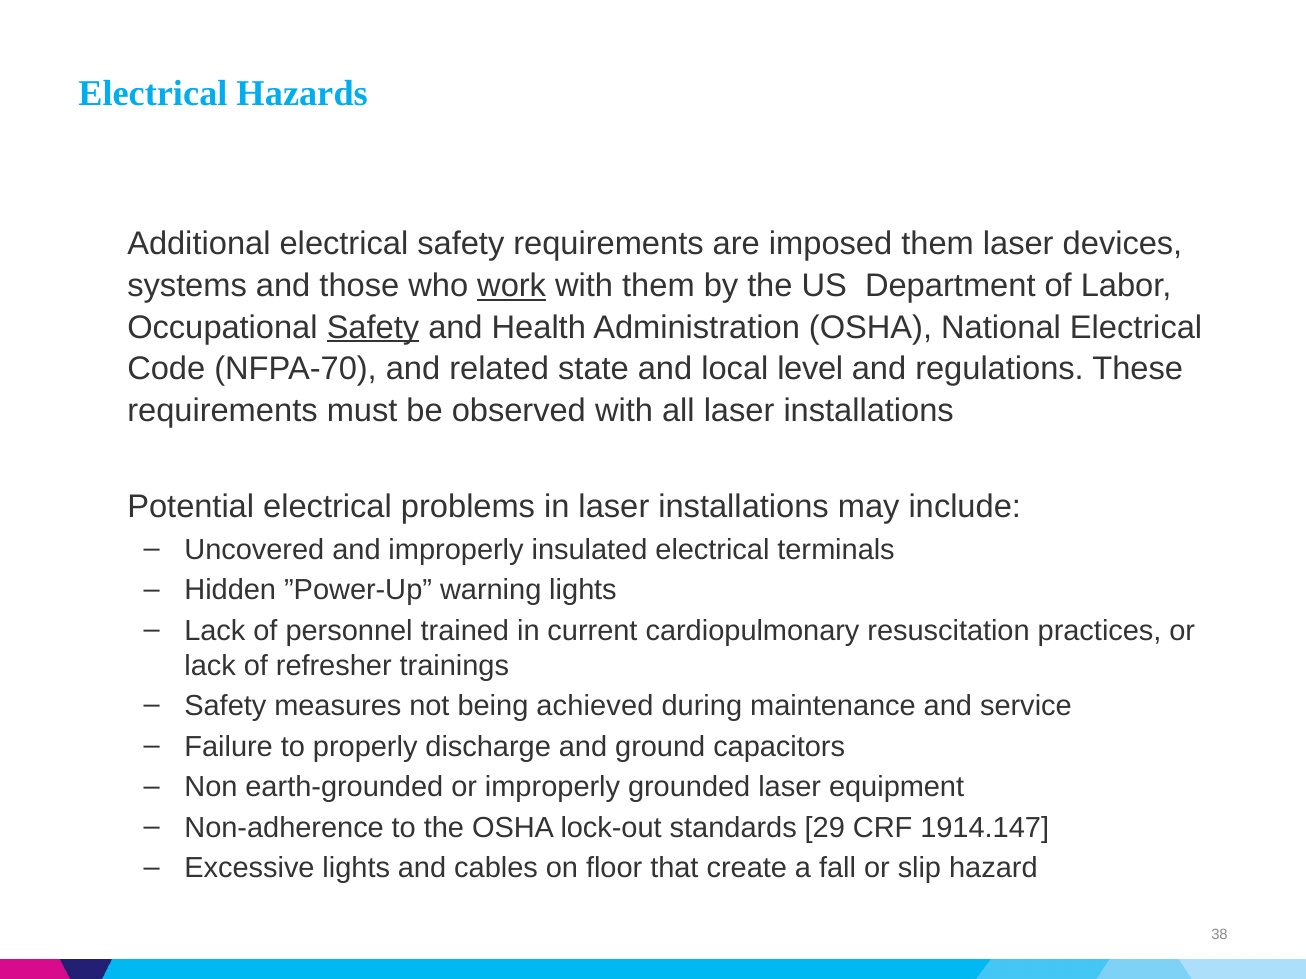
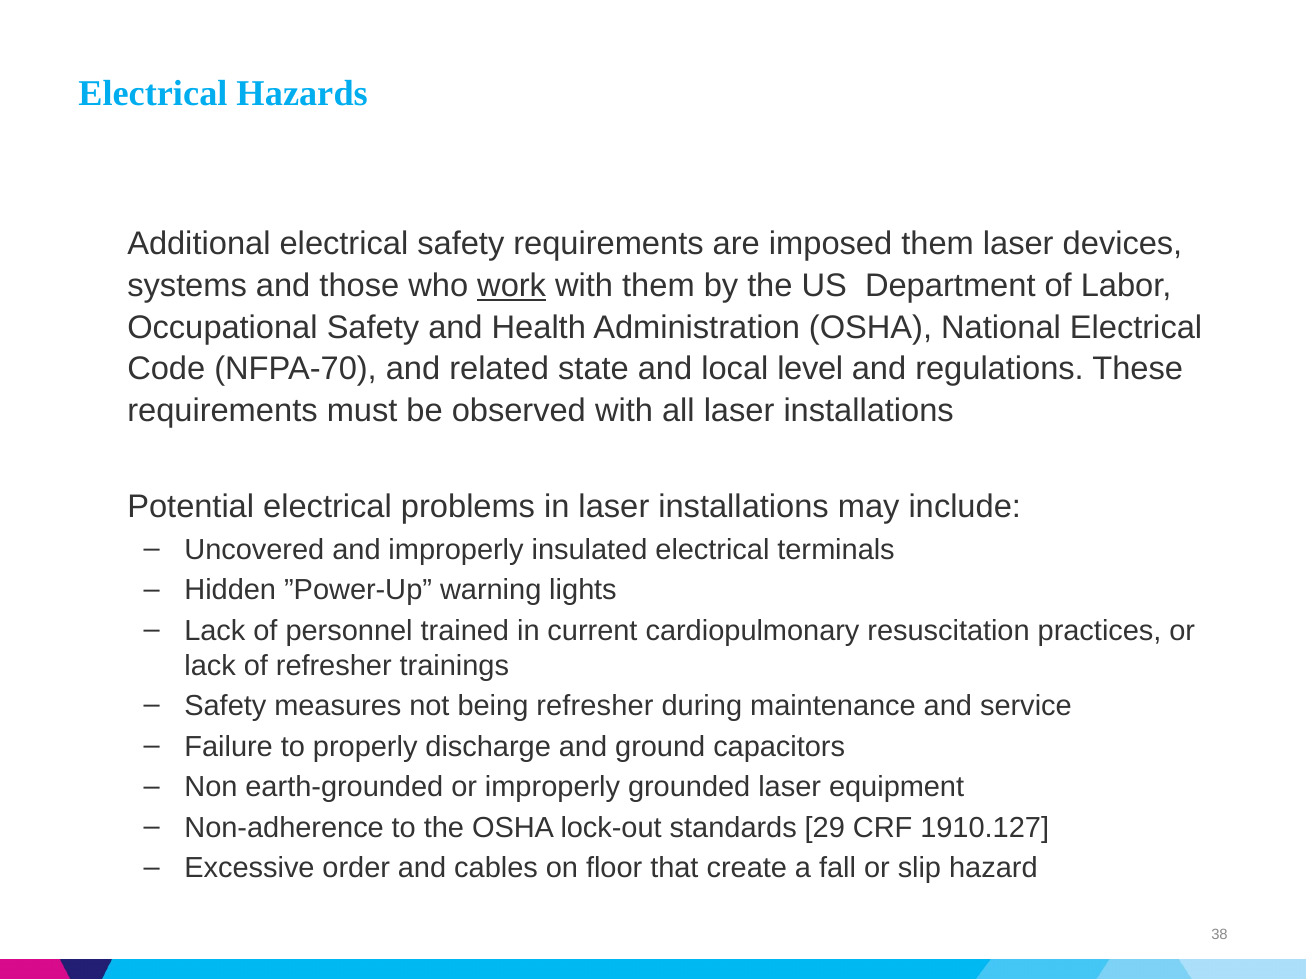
Safety underline: present -> none (373, 328)
being achieved: achieved -> refresher (595, 706)
1914.147: 1914.147 -> 1910.127 (985, 828)
Excessive lights: lights -> order (356, 869)
